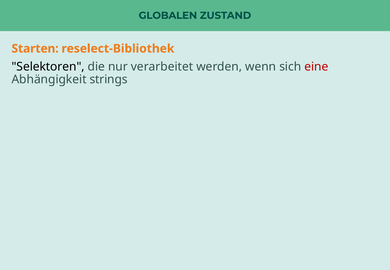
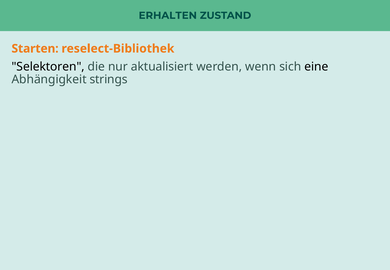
GLOBALEN: GLOBALEN -> ERHALTEN (168, 15)
verarbeitet: verarbeitet -> aktualisiert (162, 67)
eine colour: red -> black (316, 67)
